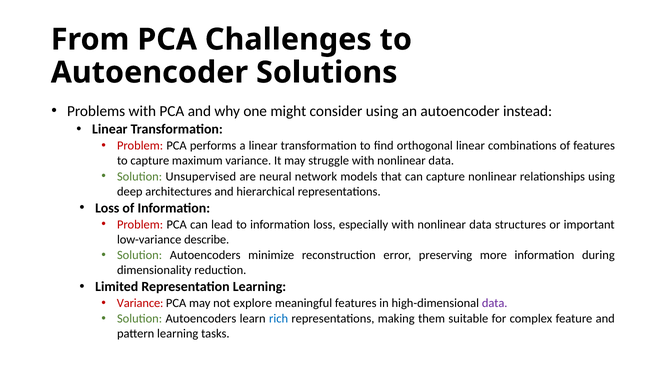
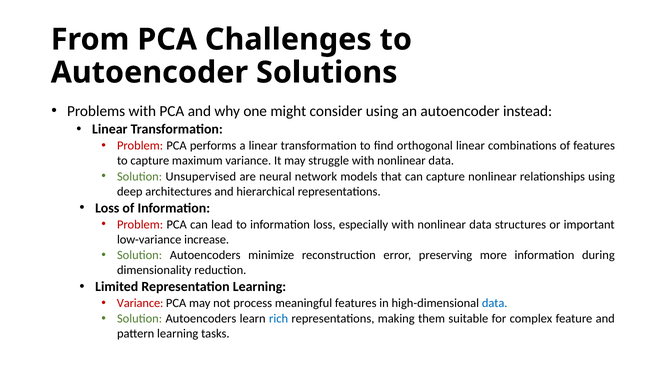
describe: describe -> increase (207, 239)
explore: explore -> process (253, 303)
data colour: purple -> blue (495, 303)
